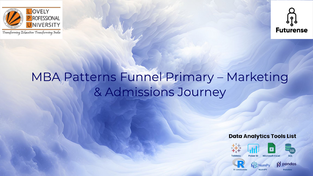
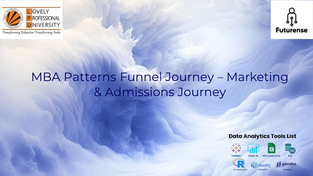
Funnel Primary: Primary -> Journey (190, 77)
